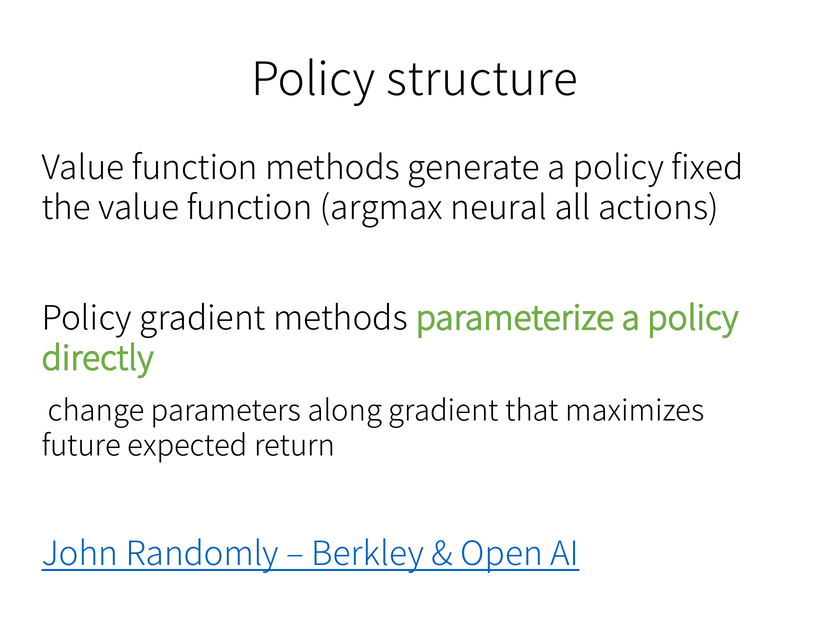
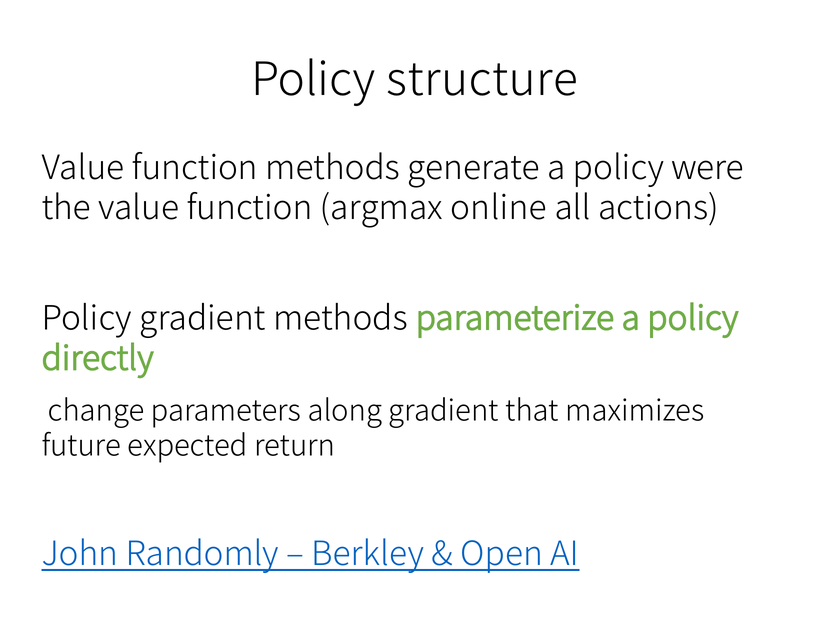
fixed: fixed -> were (707, 168)
neural: neural -> online (499, 208)
